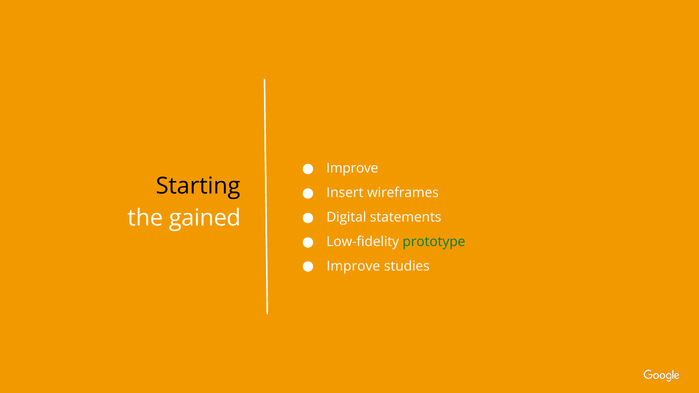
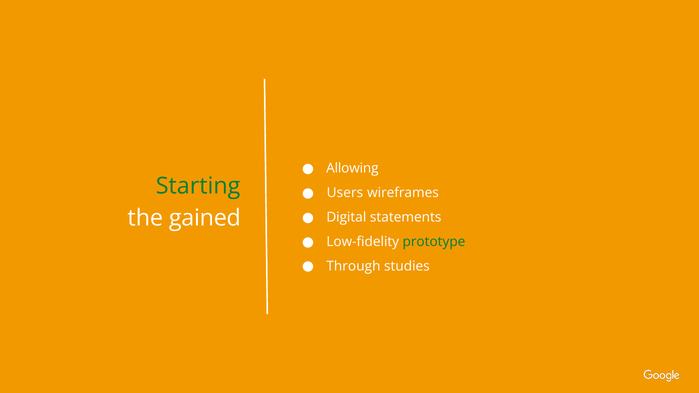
Improve: Improve -> Allowing (352, 168)
Starting colour: black -> green (198, 186)
Insert: Insert -> Users (345, 193)
Improve: Improve -> Through (353, 266)
